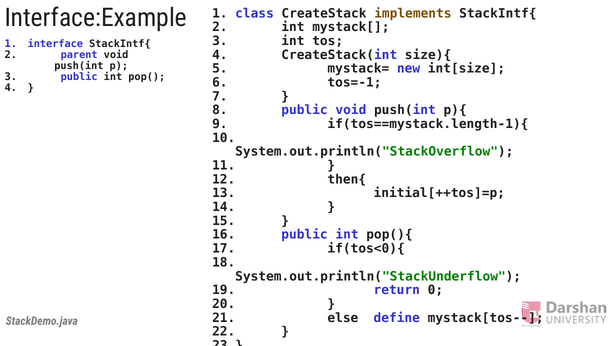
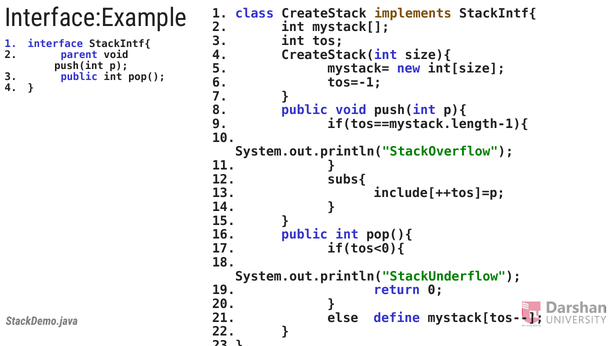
then{: then{ -> subs{ (347, 179)
initial[++tos]=p: initial[++tos]=p -> include[++tos]=p (439, 193)
